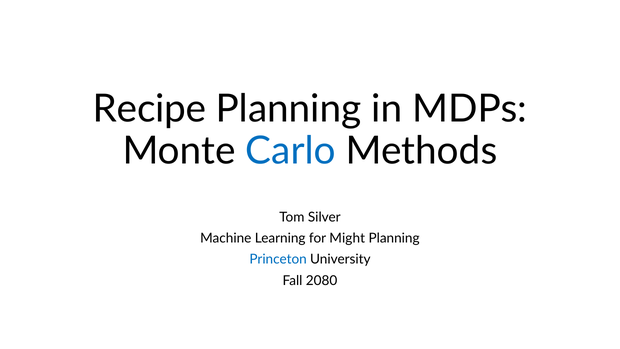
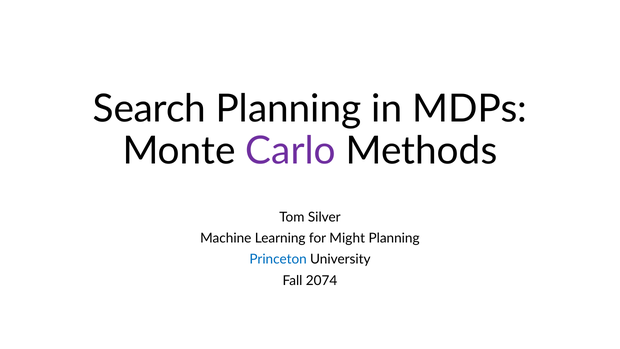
Recipe: Recipe -> Search (150, 109)
Carlo colour: blue -> purple (291, 151)
2080: 2080 -> 2074 (322, 280)
